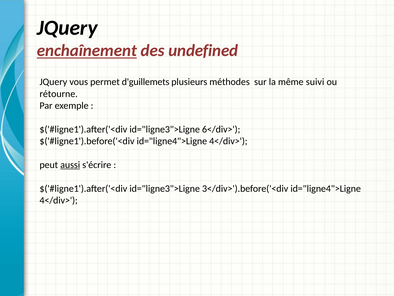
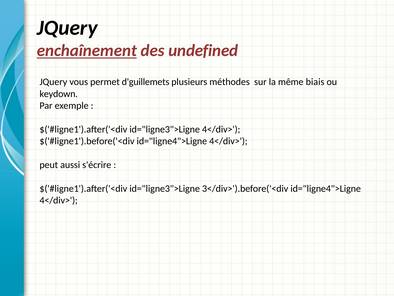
suivi: suivi -> biais (315, 82)
rétourne: rétourne -> keydown (59, 94)
id="ligne3">Ligne 6</div>: 6</div> -> 4</div> (221, 129)
aussi underline: present -> none (70, 165)
